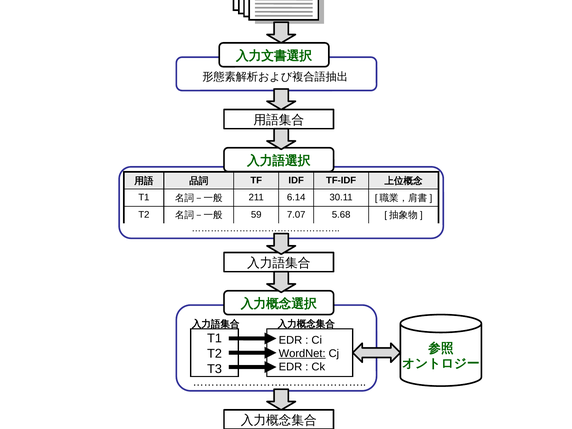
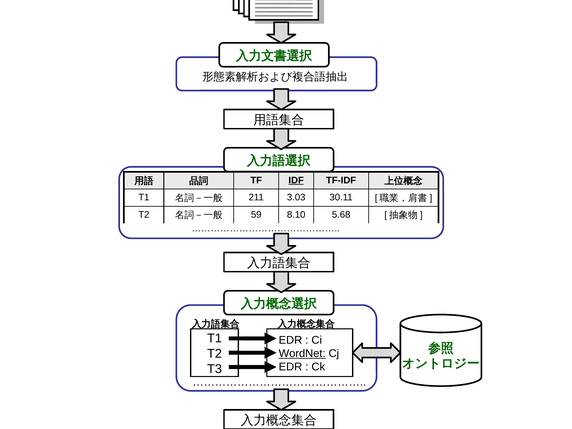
IDF underline: none -> present (296, 180)
6.14: 6.14 -> 3.03 (296, 197)
7.07: 7.07 -> 8.10 (296, 215)
